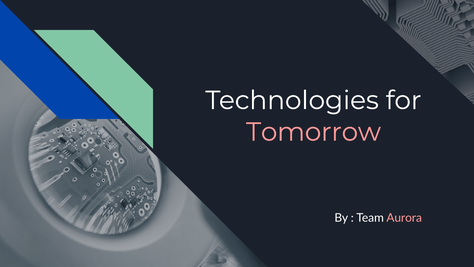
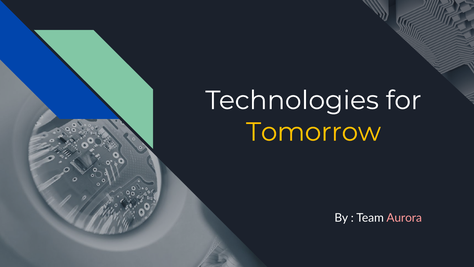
Tomorrow colour: pink -> yellow (314, 132)
